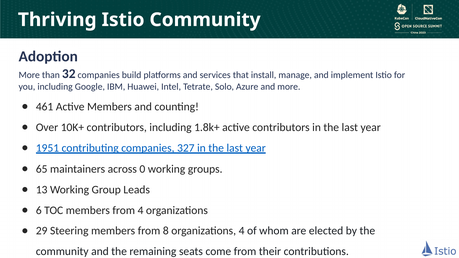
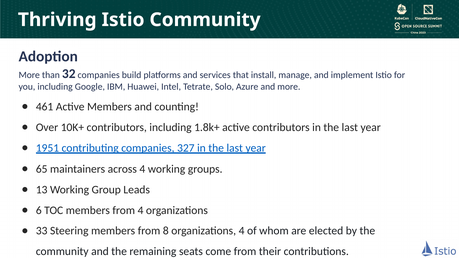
across 0: 0 -> 4 (142, 169)
29: 29 -> 33 (42, 231)
